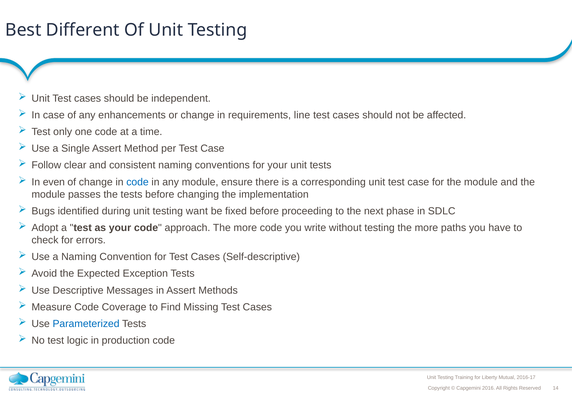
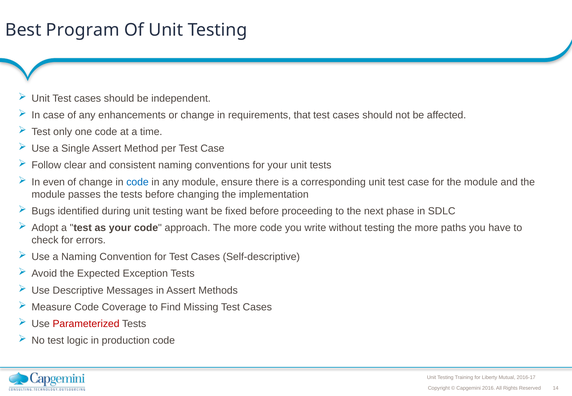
Different: Different -> Program (83, 30)
line: line -> that (302, 115)
Parameterized colour: blue -> red (86, 324)
